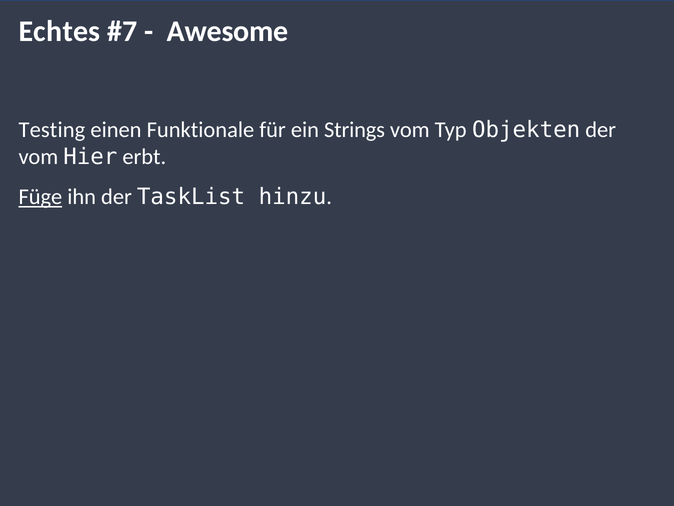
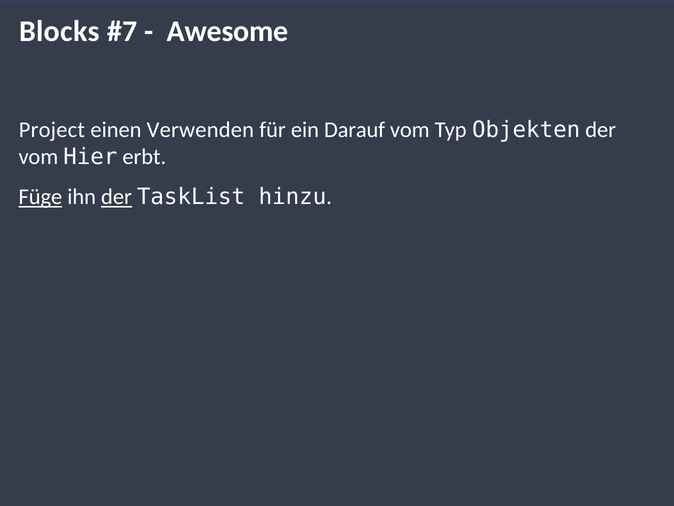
Echtes: Echtes -> Blocks (59, 31)
Testing: Testing -> Project (52, 130)
Funktionale: Funktionale -> Verwenden (200, 130)
Strings: Strings -> Darauf (355, 130)
der underline: none -> present (117, 197)
